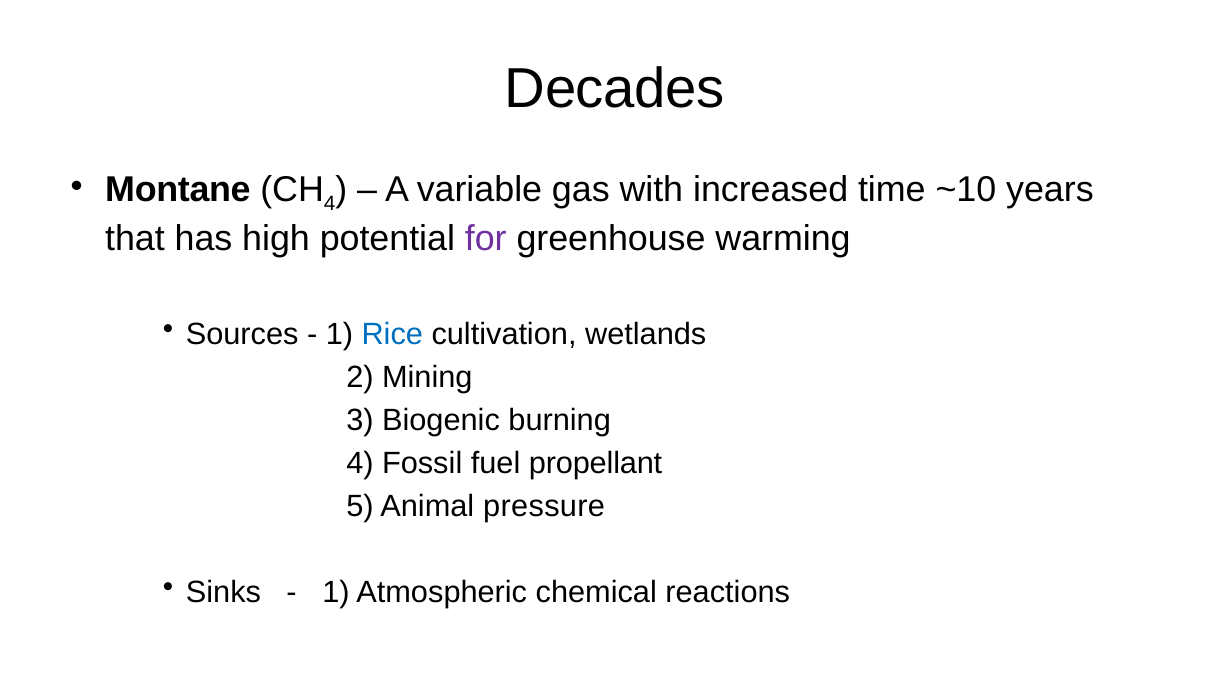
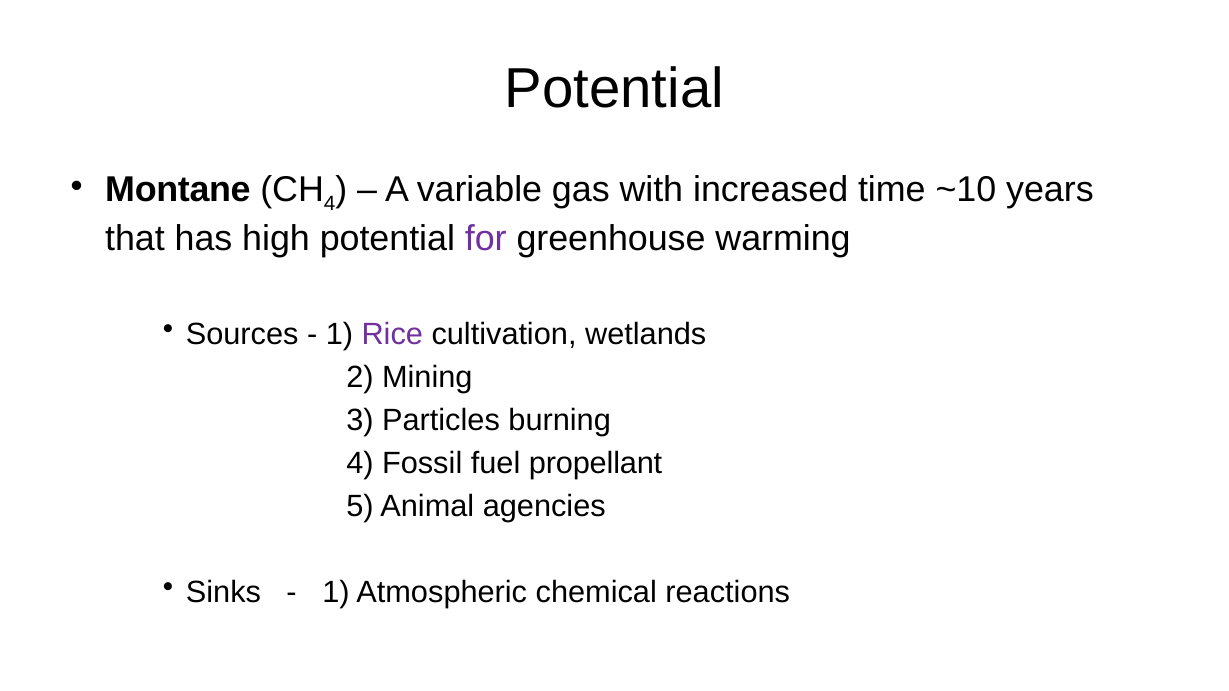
Decades: Decades -> Potential (614, 89)
Rice colour: blue -> purple (392, 335)
Biogenic: Biogenic -> Particles (441, 421)
pressure: pressure -> agencies (544, 507)
